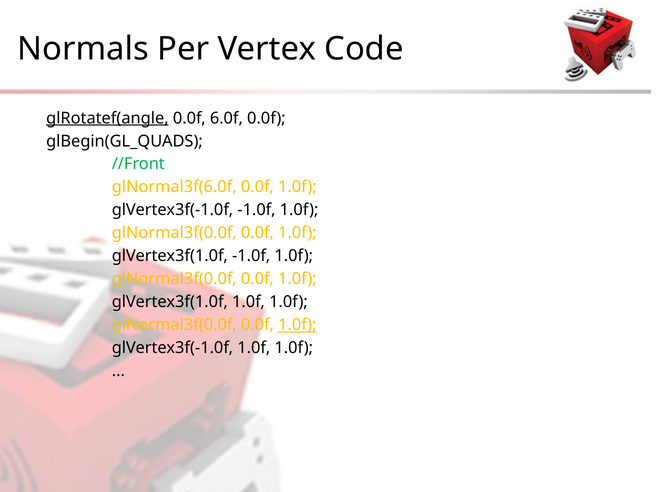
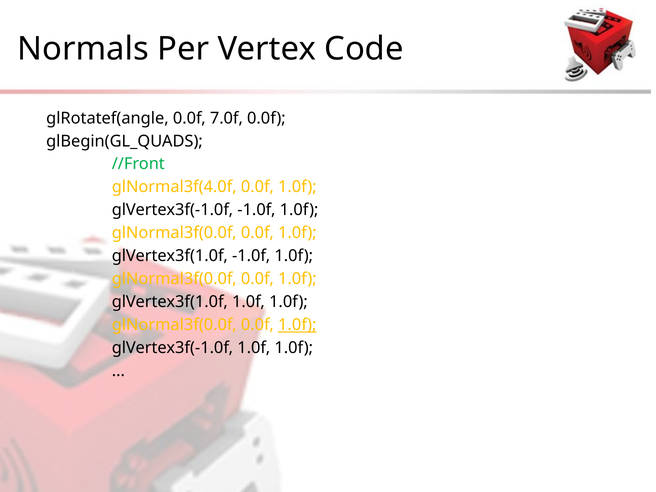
glRotatef(angle underline: present -> none (107, 118)
6.0f: 6.0f -> 7.0f (226, 118)
glNormal3f(6.0f: glNormal3f(6.0f -> glNormal3f(4.0f (174, 187)
